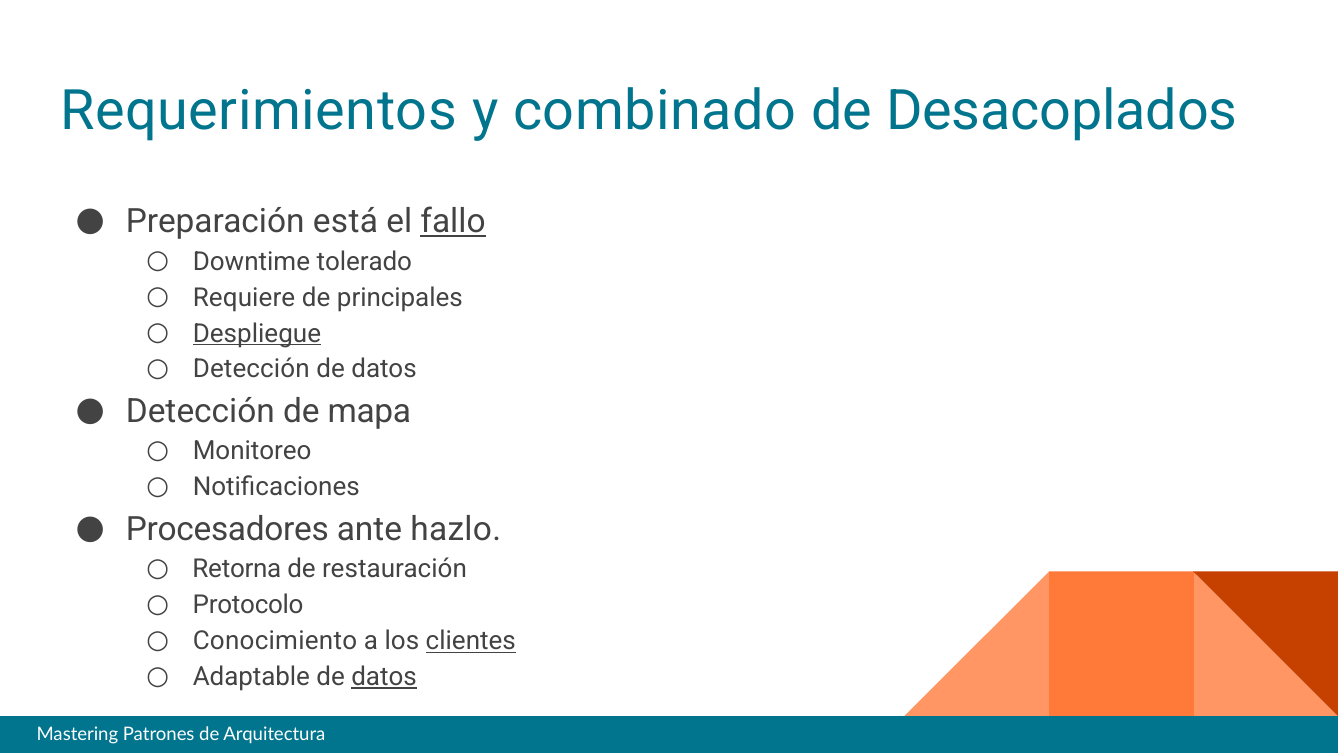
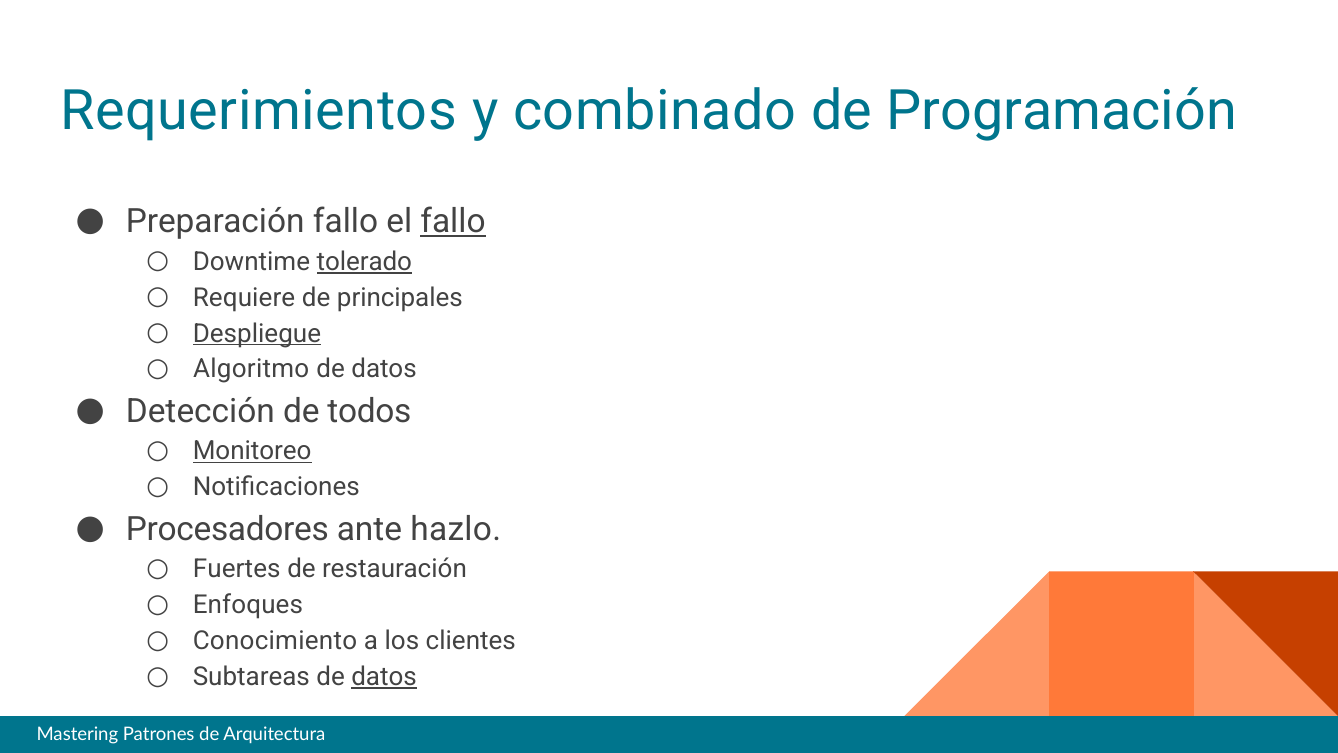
Desacoplados: Desacoplados -> Programación (1062, 111)
Preparación está: está -> fallo (346, 222)
tolerado underline: none -> present (364, 262)
Detección: Detección -> Algoritmo (251, 369)
mapa: mapa -> todos (369, 411)
Monitoreo underline: none -> present (252, 451)
Retorna: Retorna -> Fuertes (237, 569)
Protocolo: Protocolo -> Enfoques (248, 605)
clientes underline: present -> none (471, 641)
Adaptable: Adaptable -> Subtareas (251, 677)
